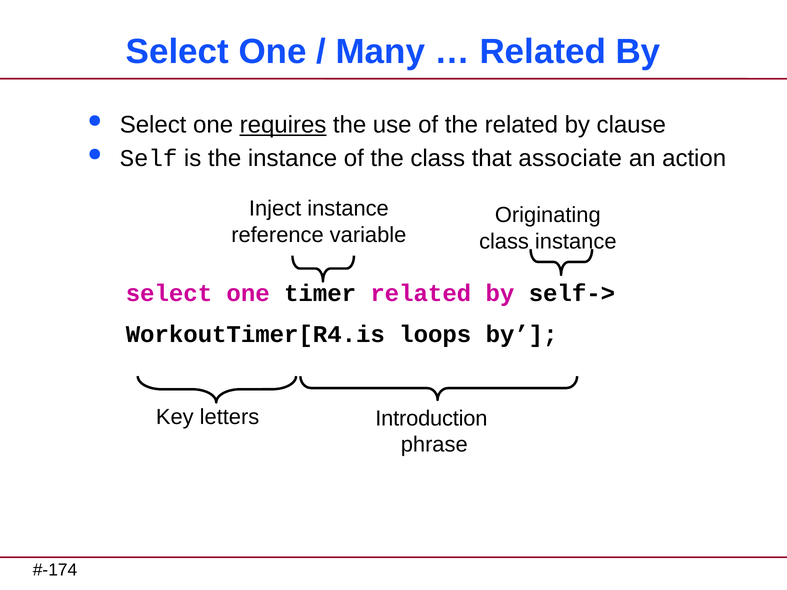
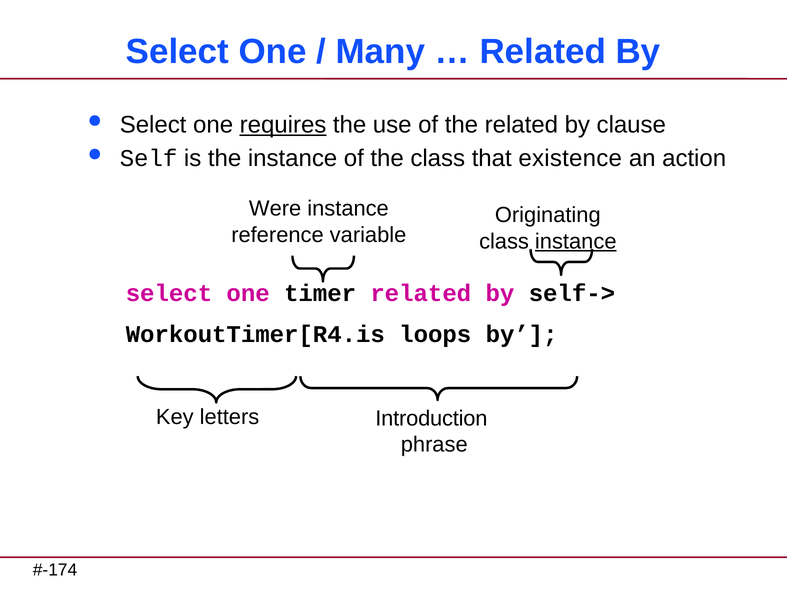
associate: associate -> existence (570, 159)
Inject: Inject -> Were (275, 209)
instance underline: none -> present (576, 241)
